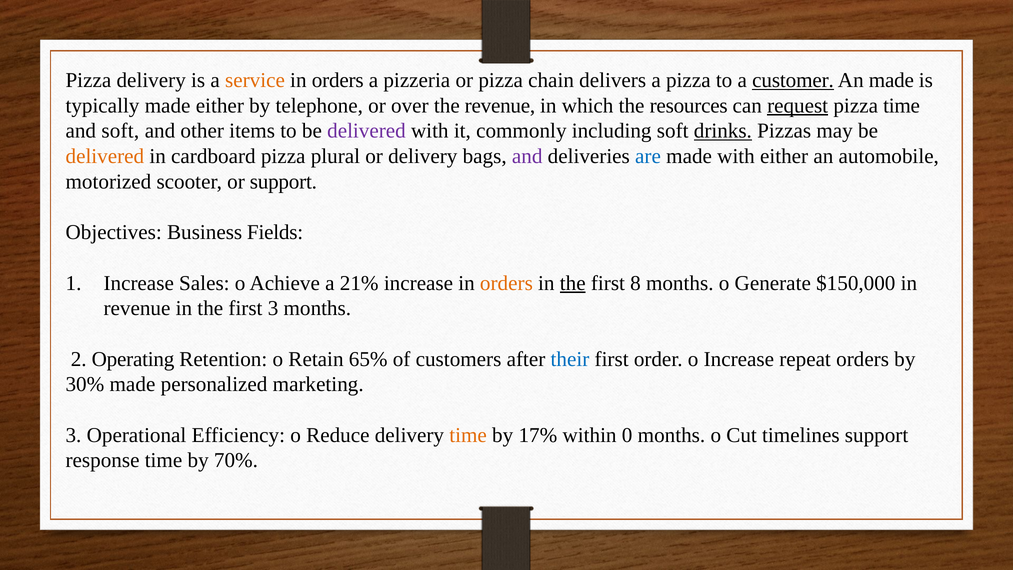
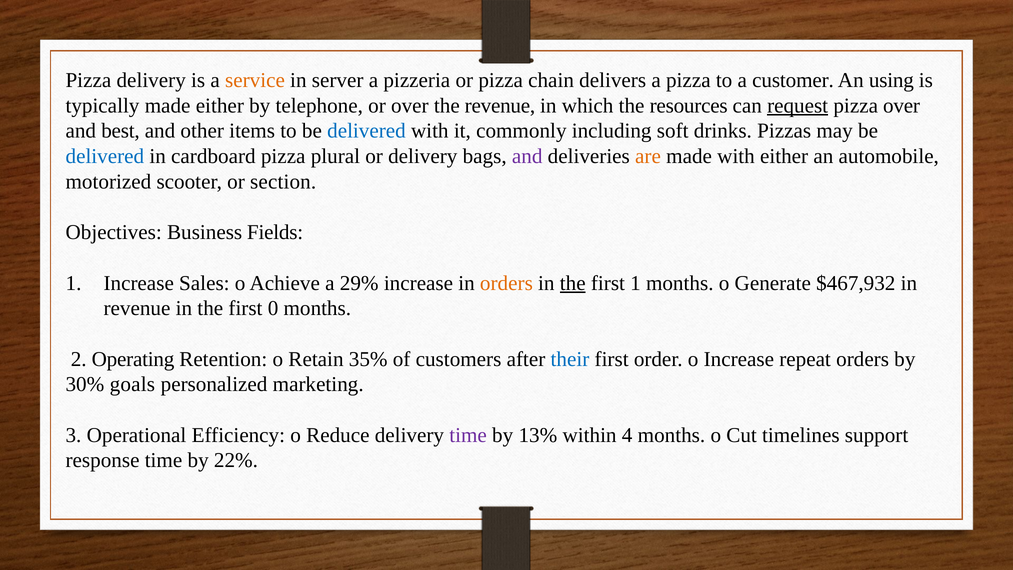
orders: orders -> server (338, 80)
customer underline: present -> none (793, 80)
An made: made -> using (891, 80)
pizza time: time -> over (902, 106)
and soft: soft -> best (120, 131)
delivered colour: purple -> blue (366, 131)
drinks underline: present -> none (723, 131)
delivered colour: orange -> blue (105, 156)
are colour: blue -> orange (648, 156)
or support: support -> section (283, 182)
21%: 21% -> 29% (359, 283)
first 8: 8 -> 1 (636, 283)
$150,000: $150,000 -> $467,932 (856, 283)
first 3: 3 -> 0 (273, 308)
65%: 65% -> 35% (368, 359)
30% made: made -> goals (132, 384)
time colour: orange -> purple (468, 435)
17%: 17% -> 13% (538, 435)
0: 0 -> 4 (627, 435)
70%: 70% -> 22% (236, 460)
